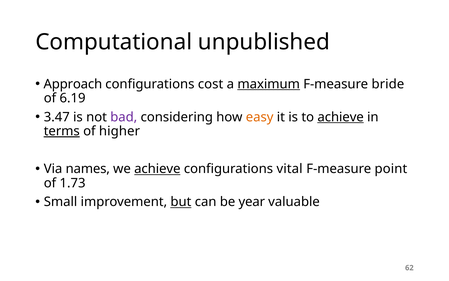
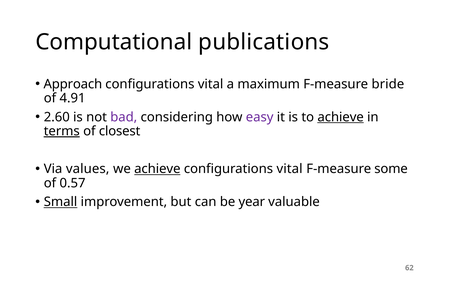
unpublished: unpublished -> publications (264, 42)
cost: cost -> vital (211, 84)
maximum underline: present -> none (269, 84)
6.19: 6.19 -> 4.91 (73, 98)
3.47: 3.47 -> 2.60 (57, 117)
easy colour: orange -> purple (260, 117)
higher: higher -> closest (120, 131)
names: names -> values (88, 169)
point: point -> some (391, 169)
1.73: 1.73 -> 0.57 (73, 183)
Small underline: none -> present (61, 202)
but underline: present -> none (181, 202)
